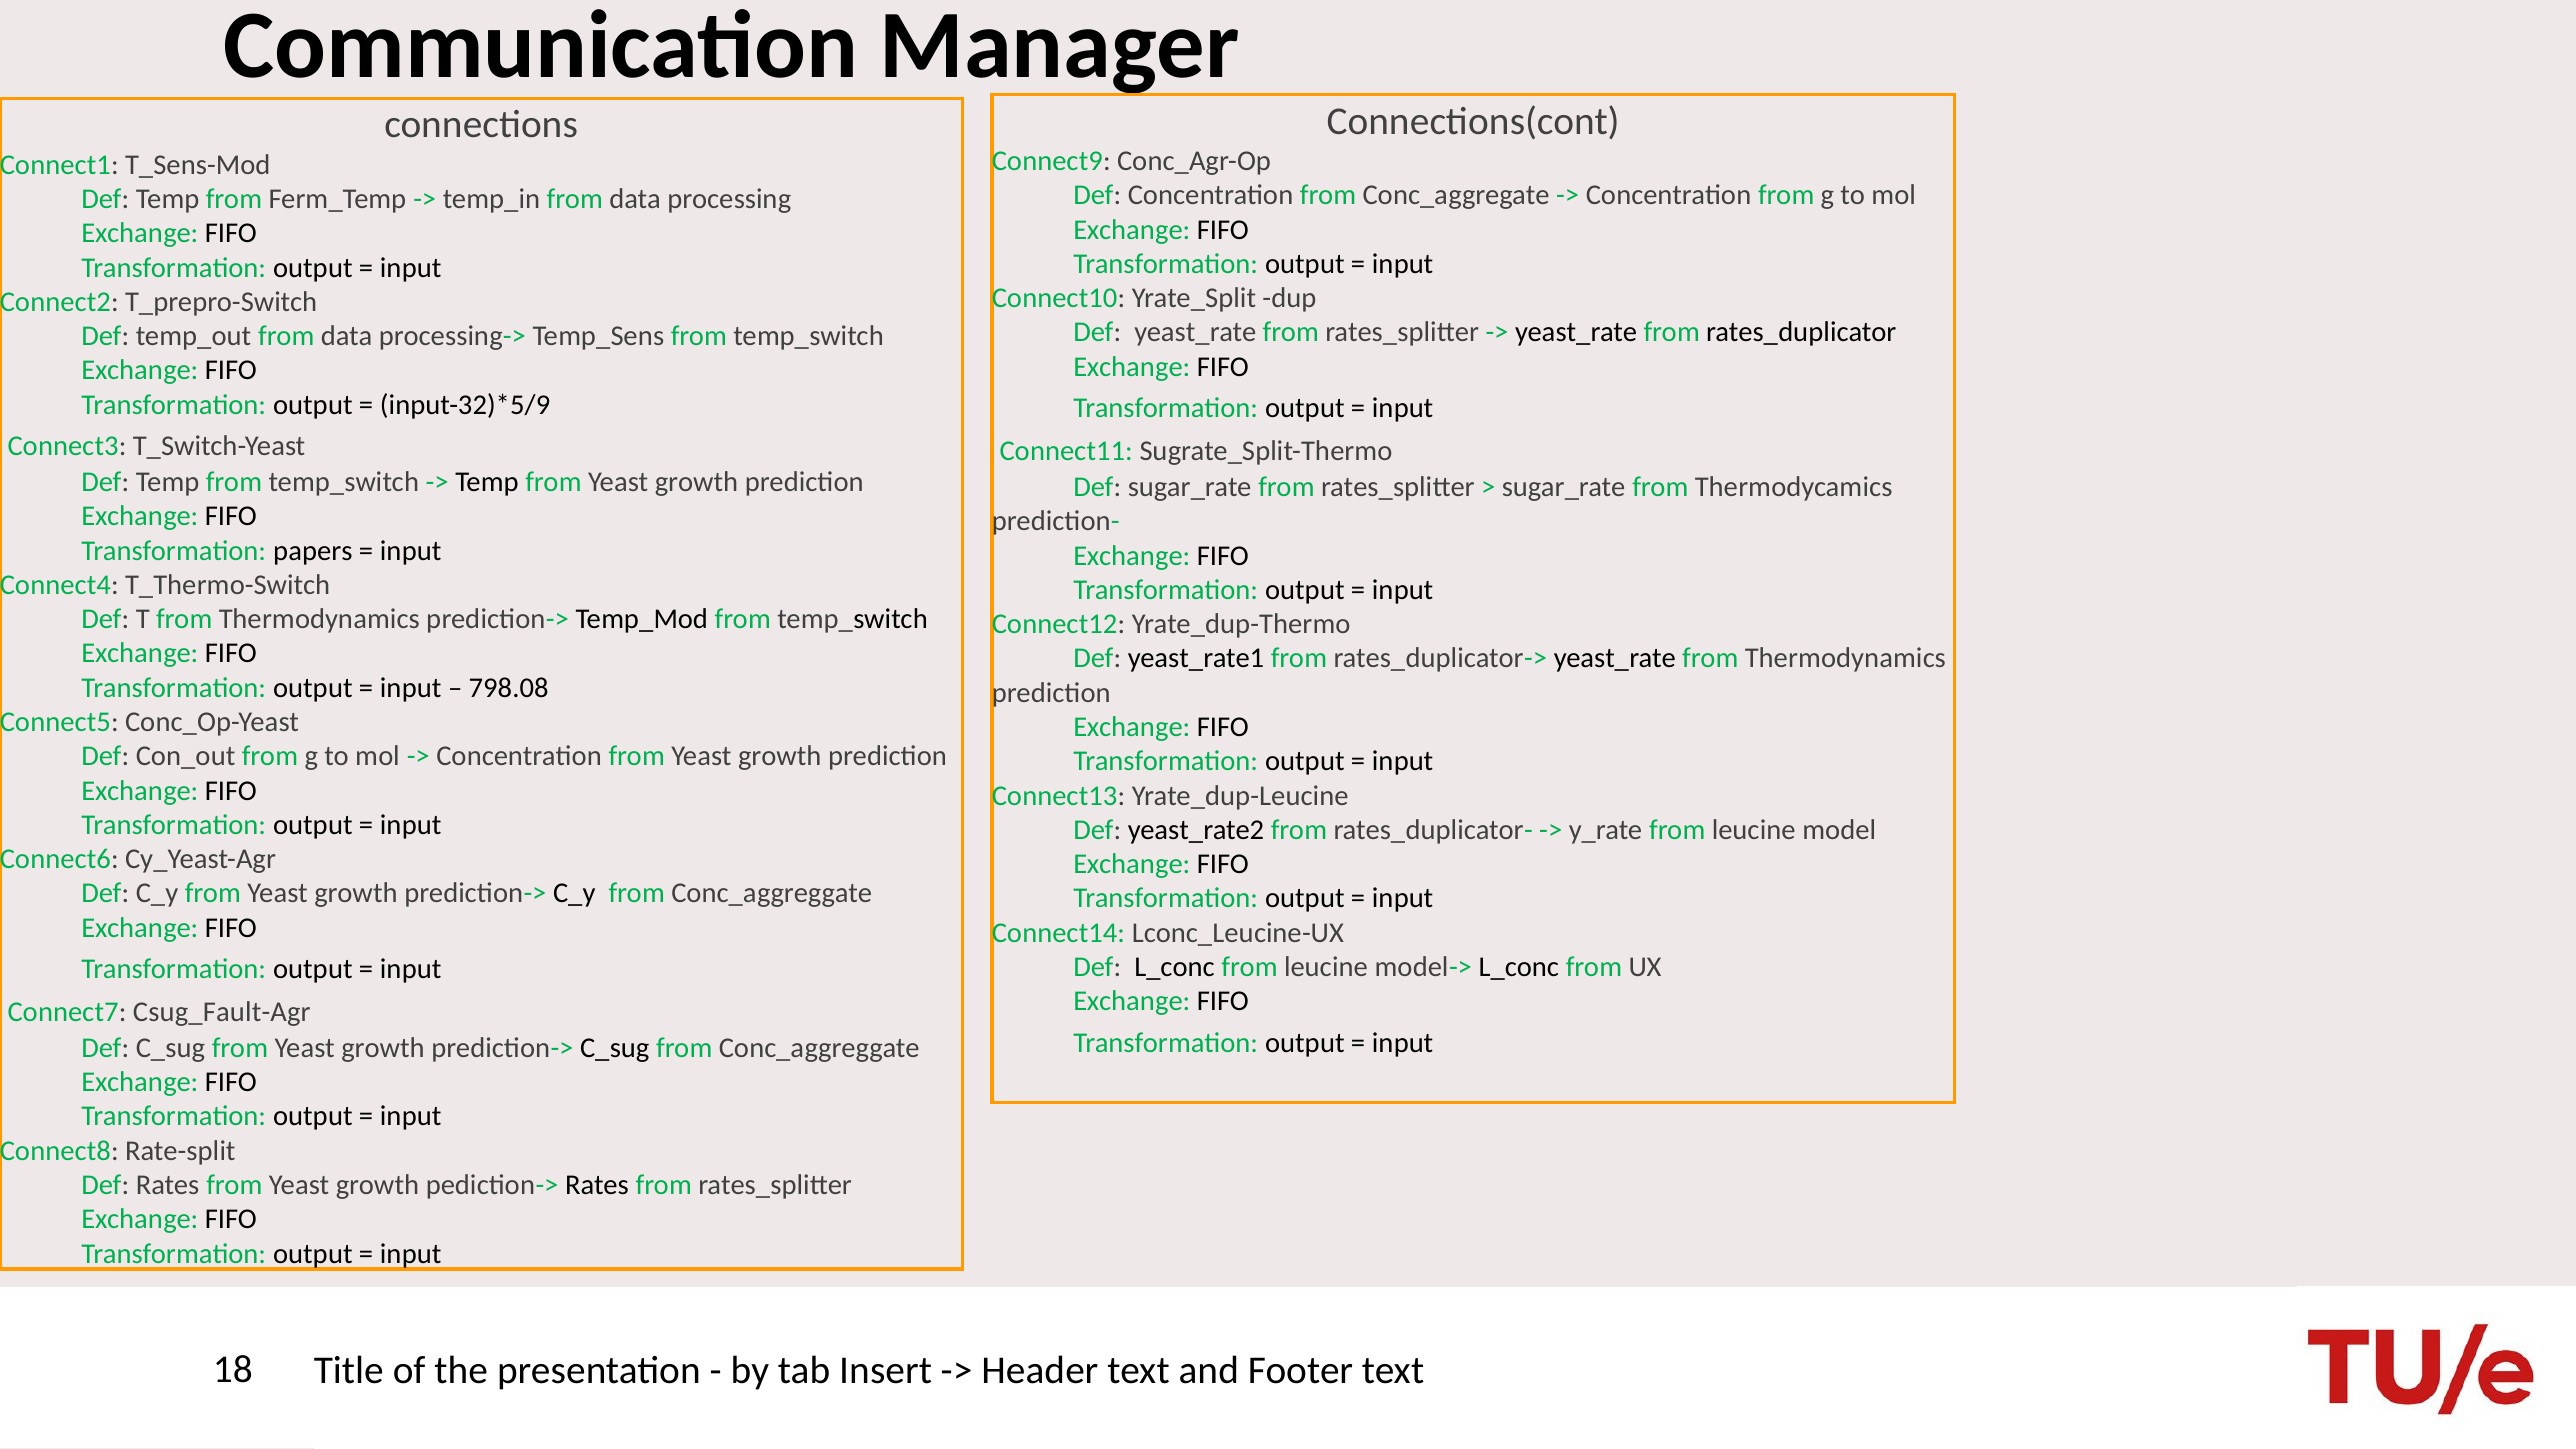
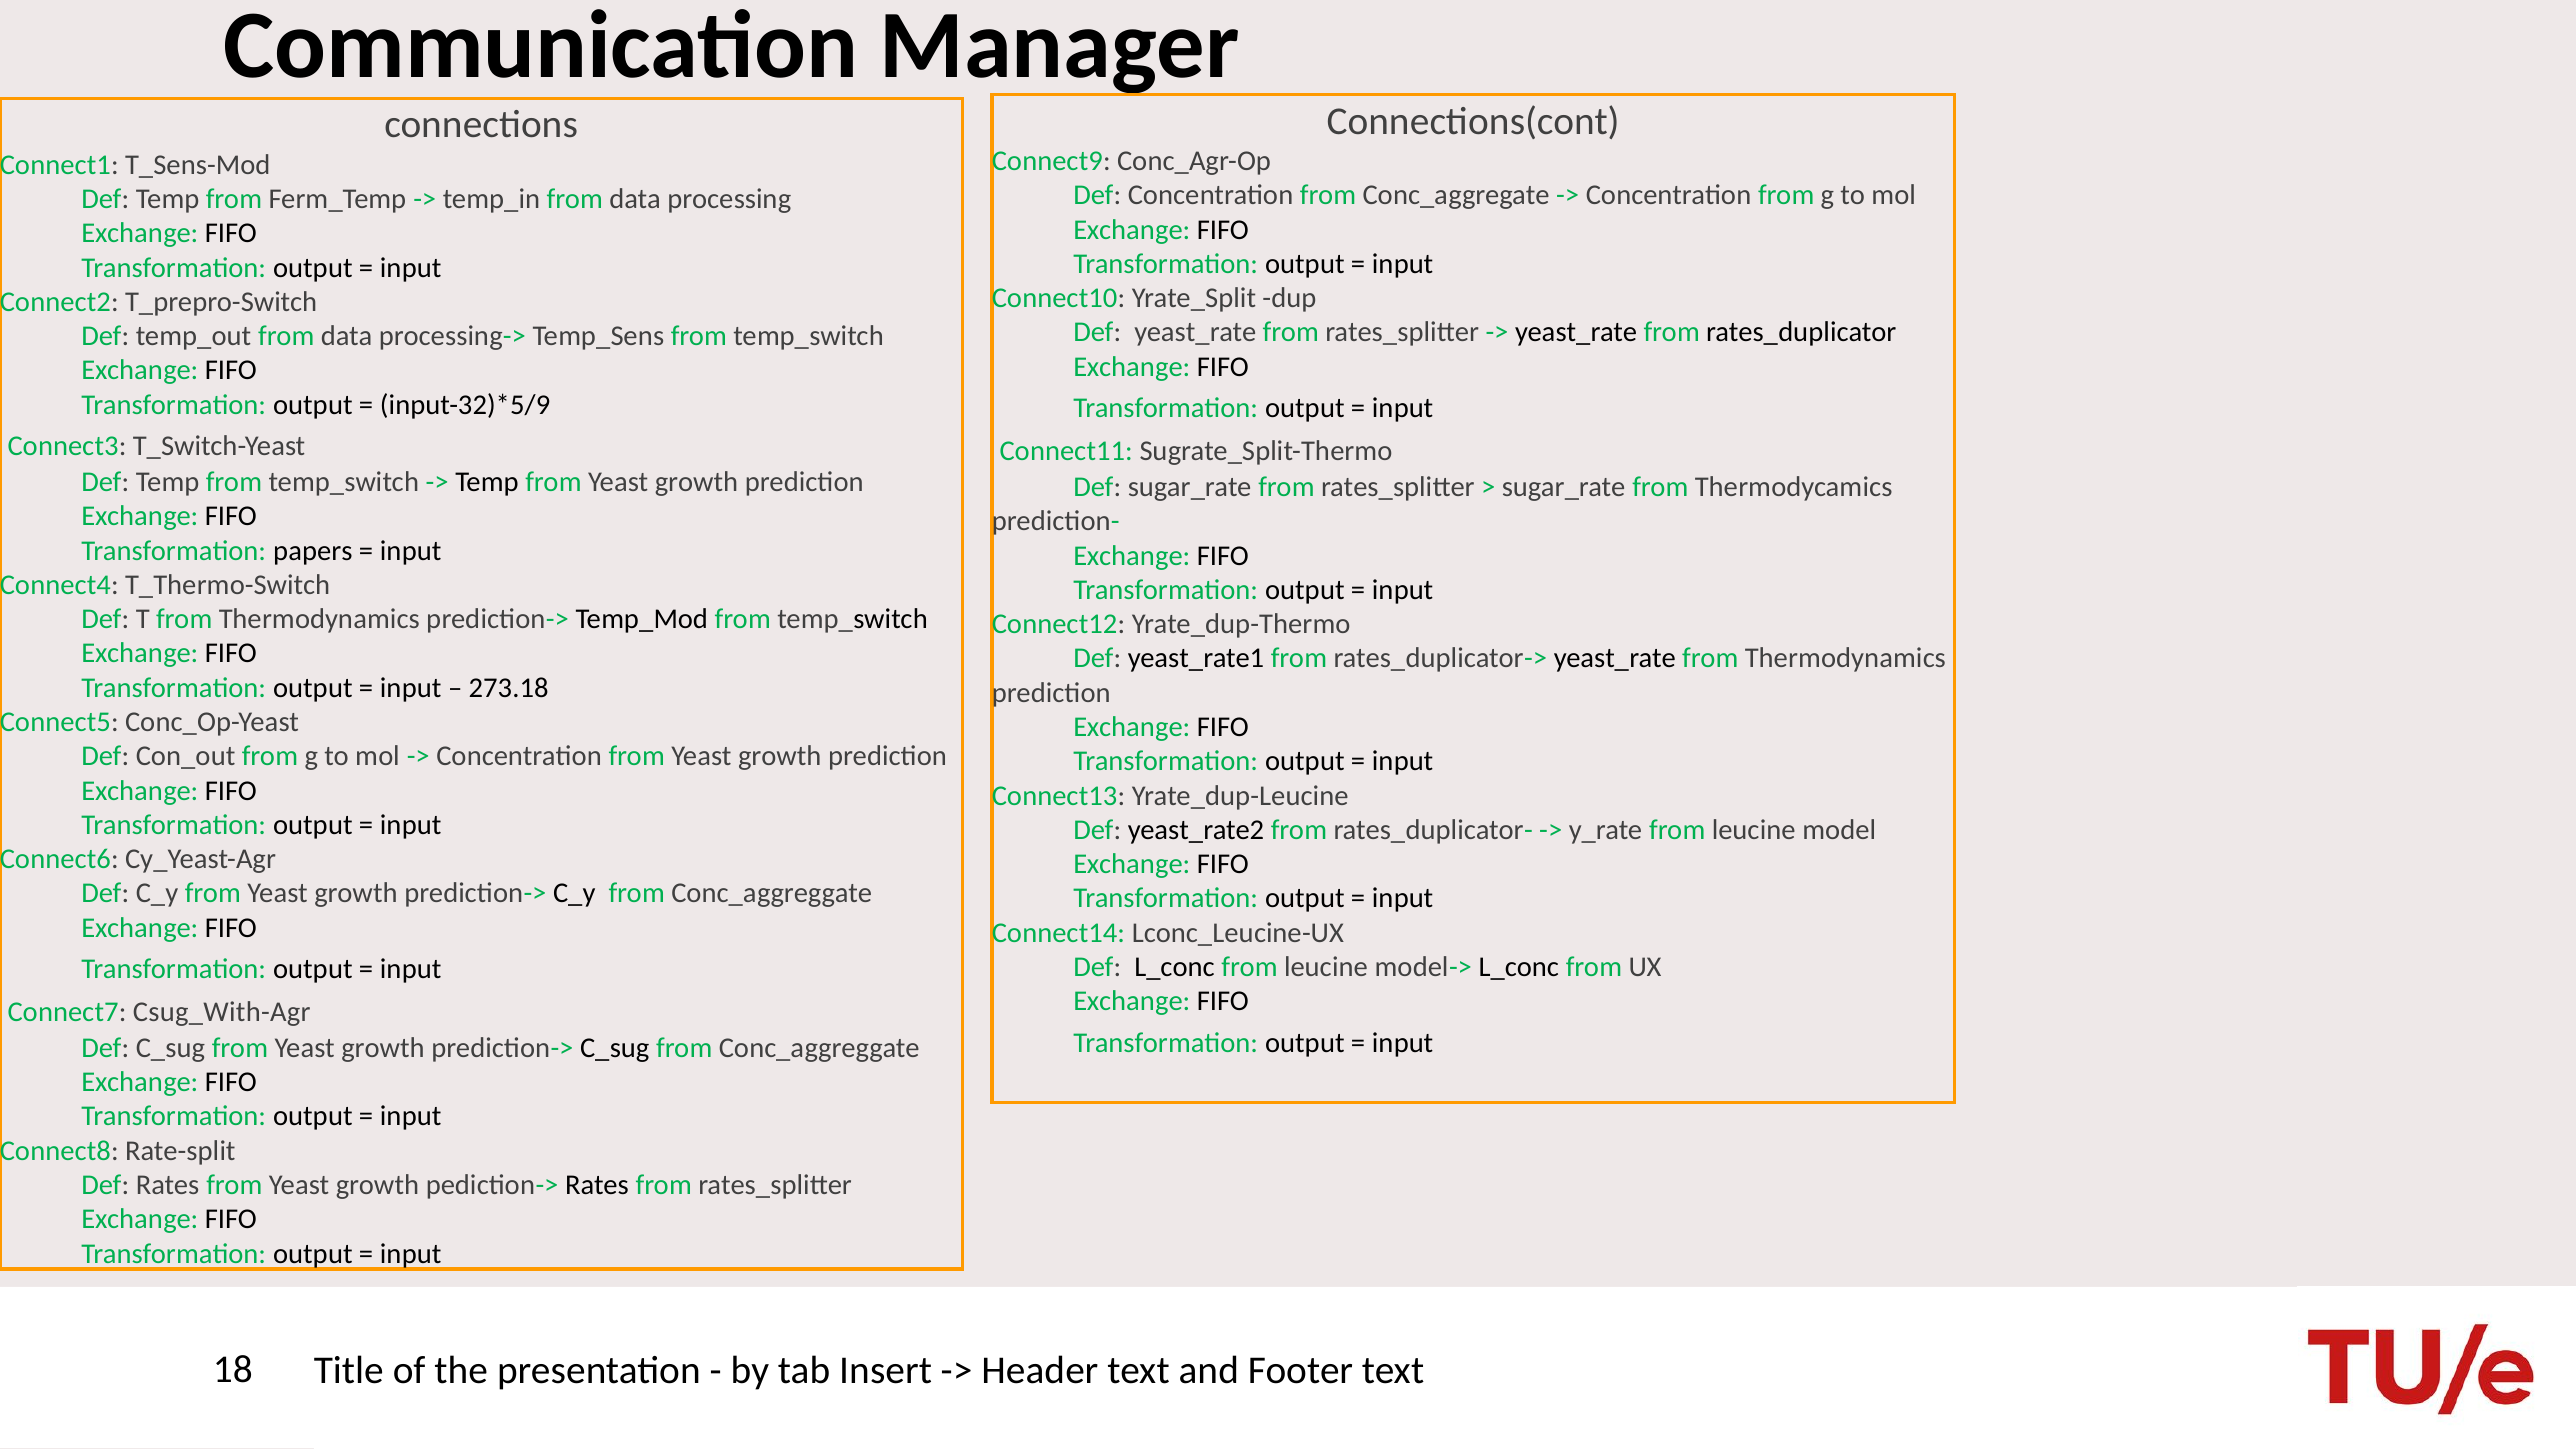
798.08: 798.08 -> 273.18 (509, 688)
Csug_Fault-Agr: Csug_Fault-Agr -> Csug_With-Agr (222, 1012)
